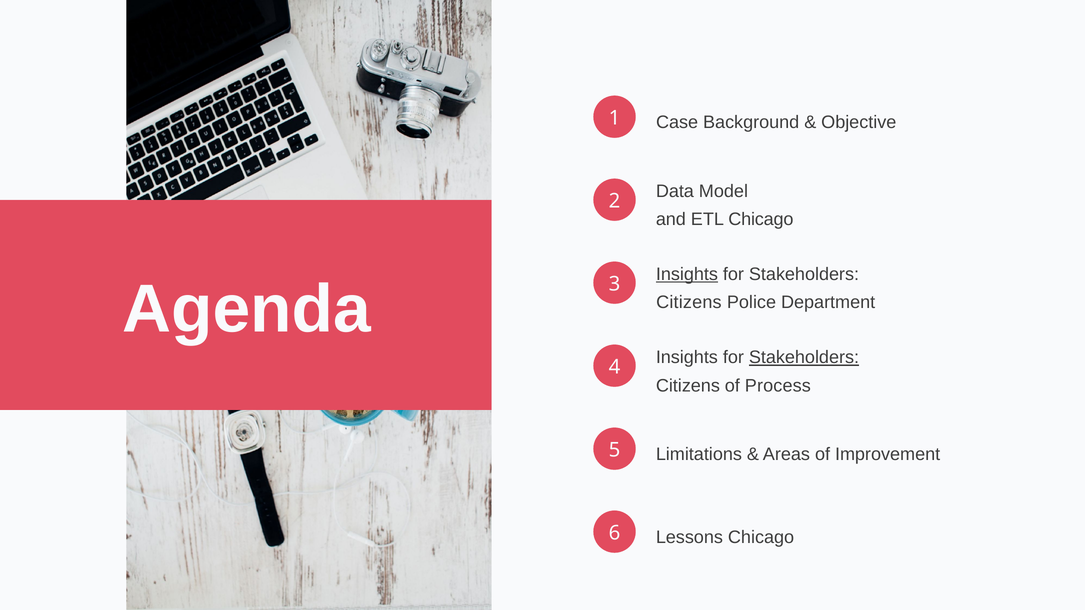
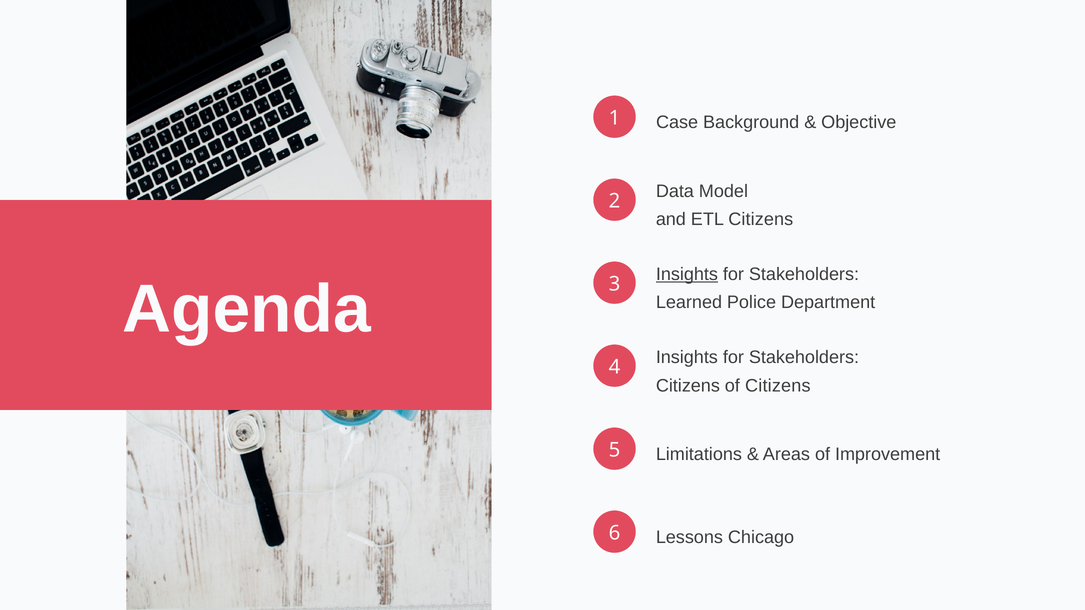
ETL Chicago: Chicago -> Citizens (761, 220)
Citizens: Citizens -> Learned (689, 303)
Stakeholders underline: present -> none (804, 358)
of Process: Process -> Citizens (778, 386)
